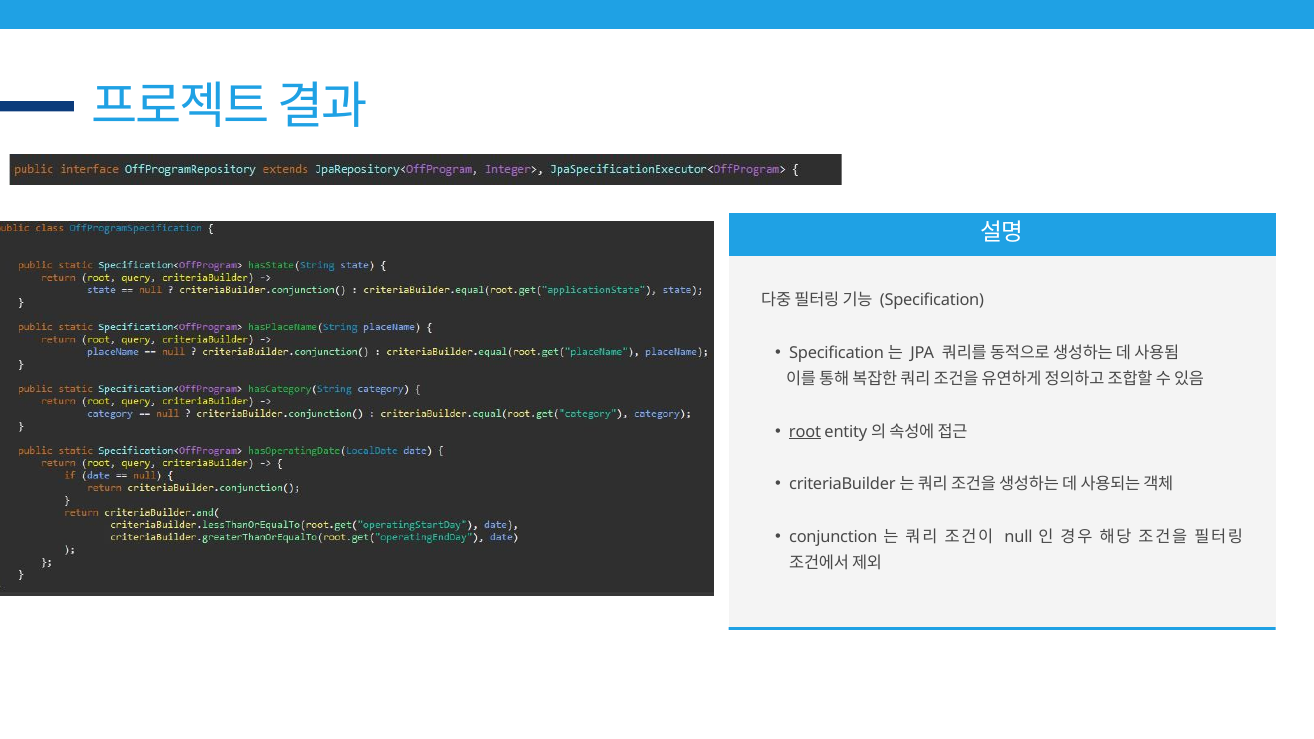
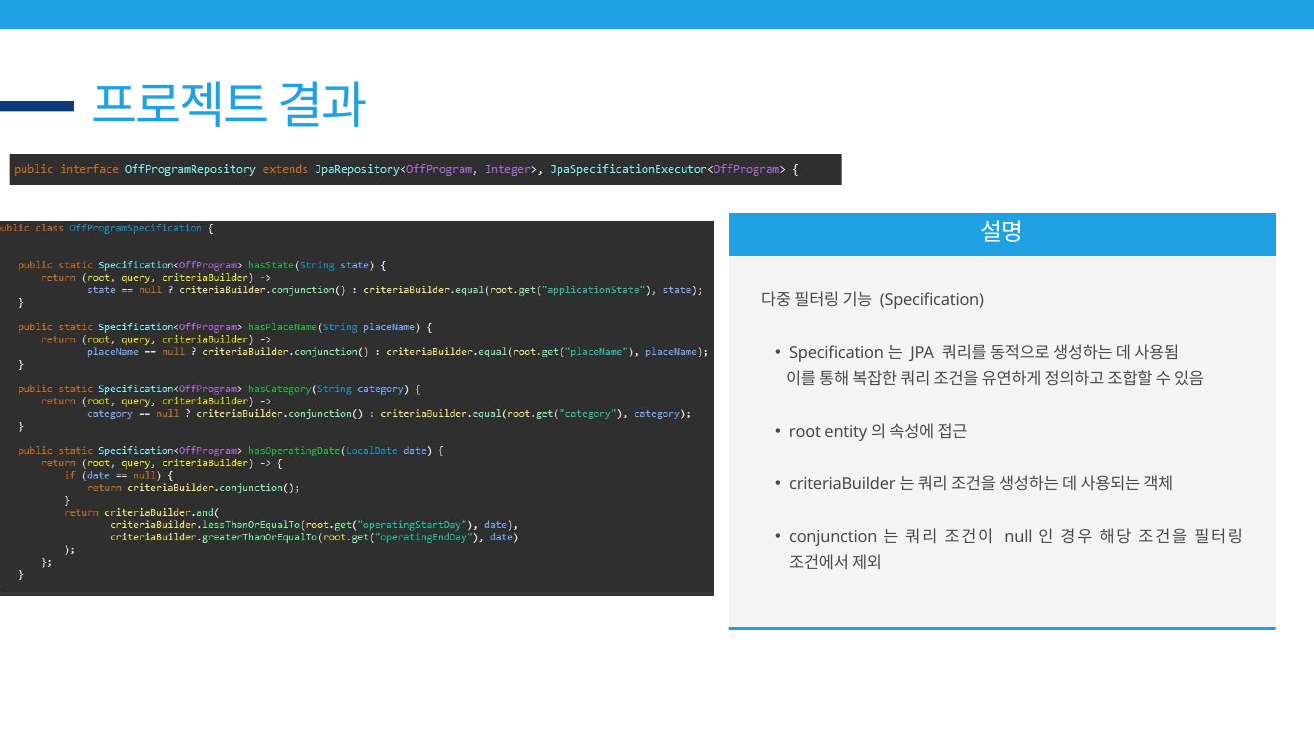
root underline: present -> none (805, 432)
